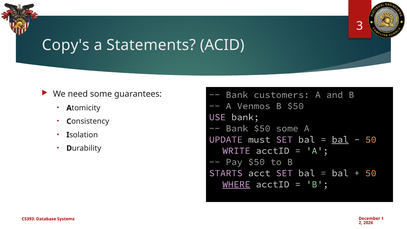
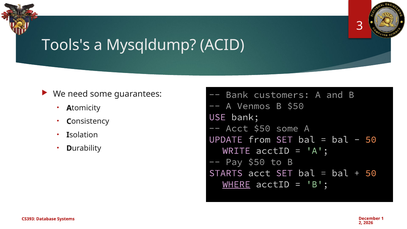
Copy's: Copy's -> Tools's (66, 45)
Statements: Statements -> Mysqldump (151, 45)
Bank: Bank -> Acct (237, 128)
must: must -> from (259, 140)
bal underline: present -> none (340, 140)
